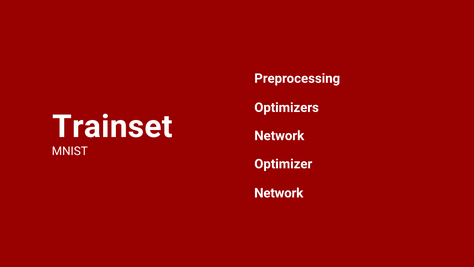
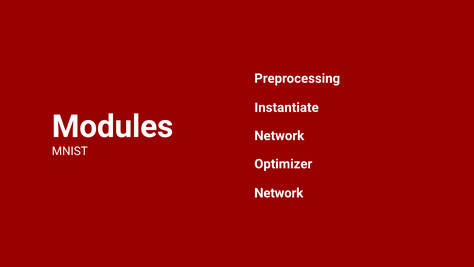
Optimizers: Optimizers -> Instantiate (287, 107)
Trainset: Trainset -> Modules (113, 126)
